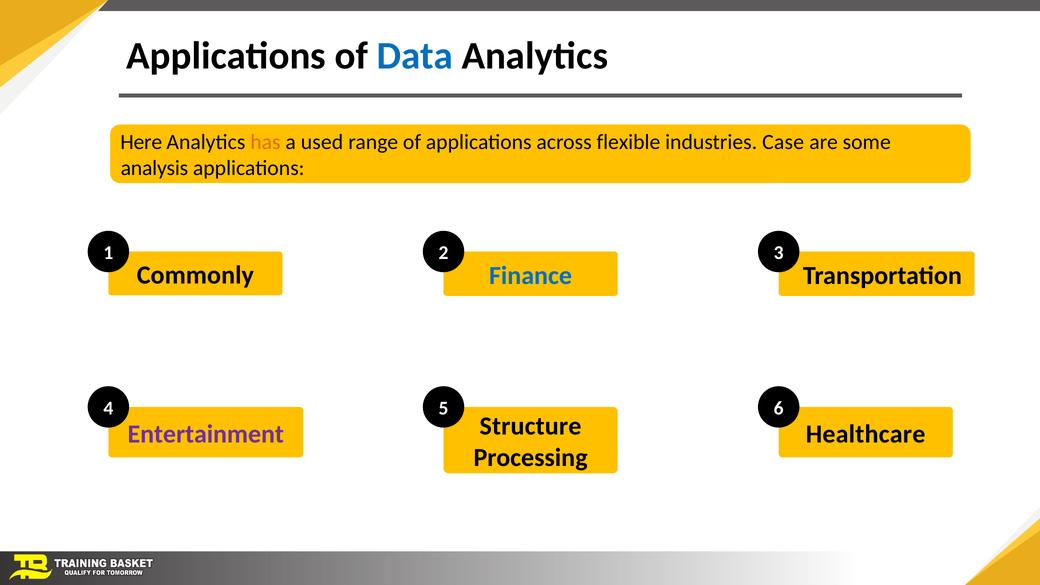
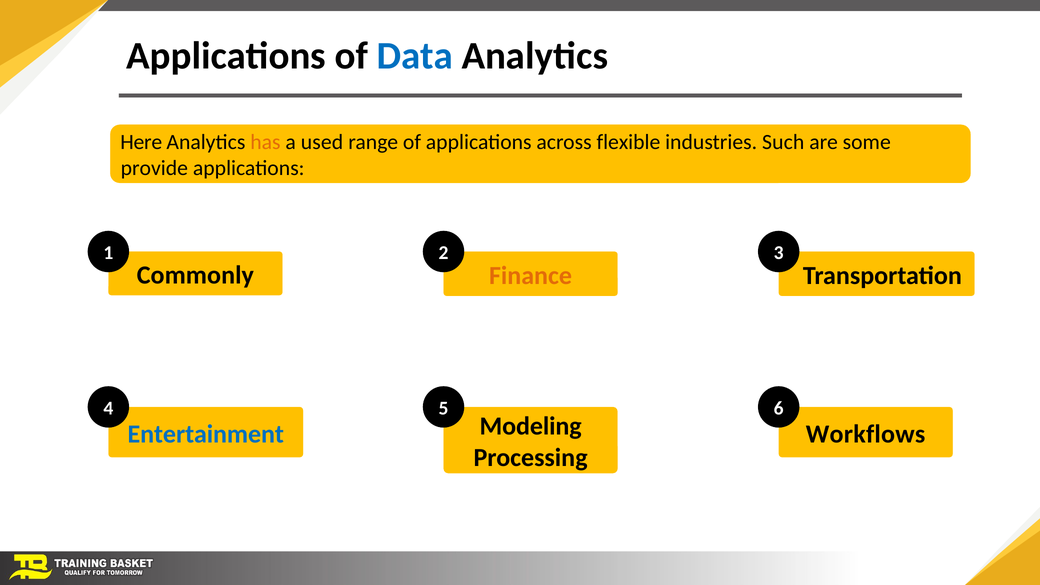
Case: Case -> Such (783, 142)
analysis: analysis -> provide (154, 168)
Finance colour: blue -> orange (531, 276)
Structure: Structure -> Modeling (531, 426)
Entertainment colour: purple -> blue (206, 434)
Healthcare: Healthcare -> Workflows (866, 434)
